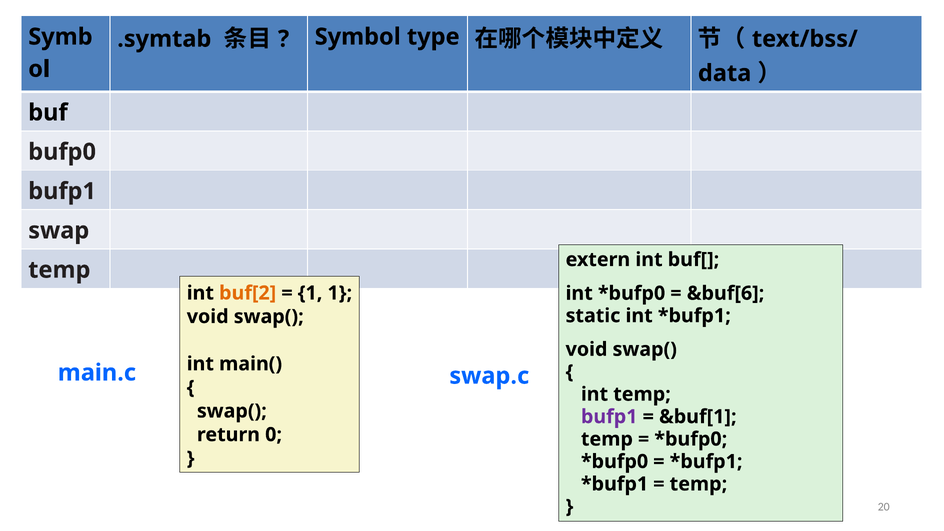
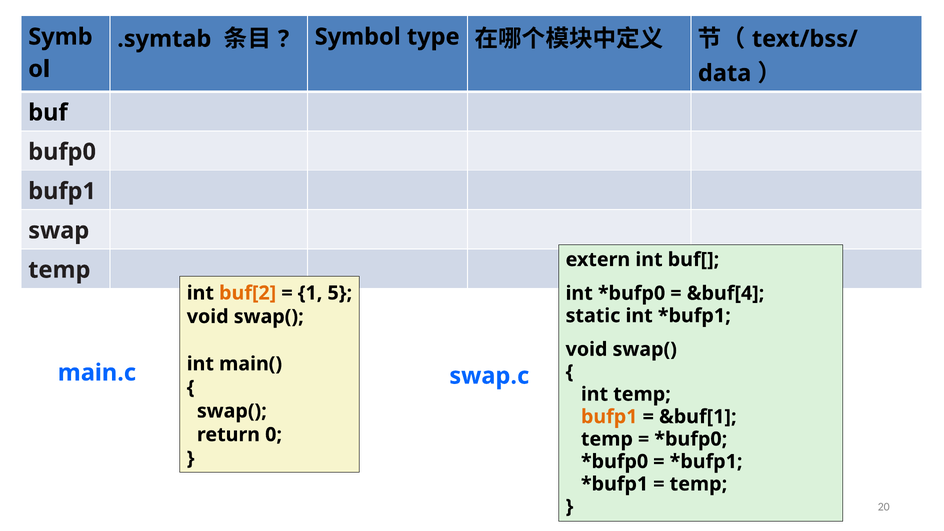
1 1: 1 -> 5 (340, 293)
&buf[6: &buf[6 -> &buf[4 (726, 293)
bufp1 colour: purple -> orange (609, 417)
